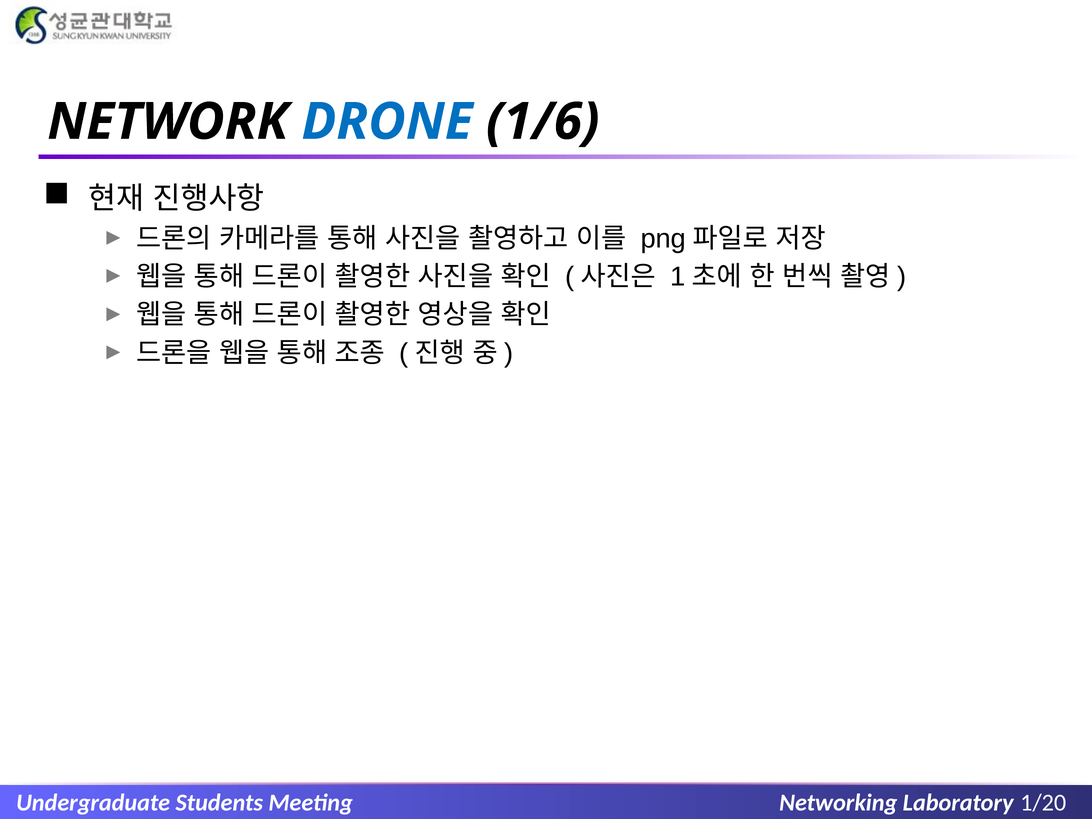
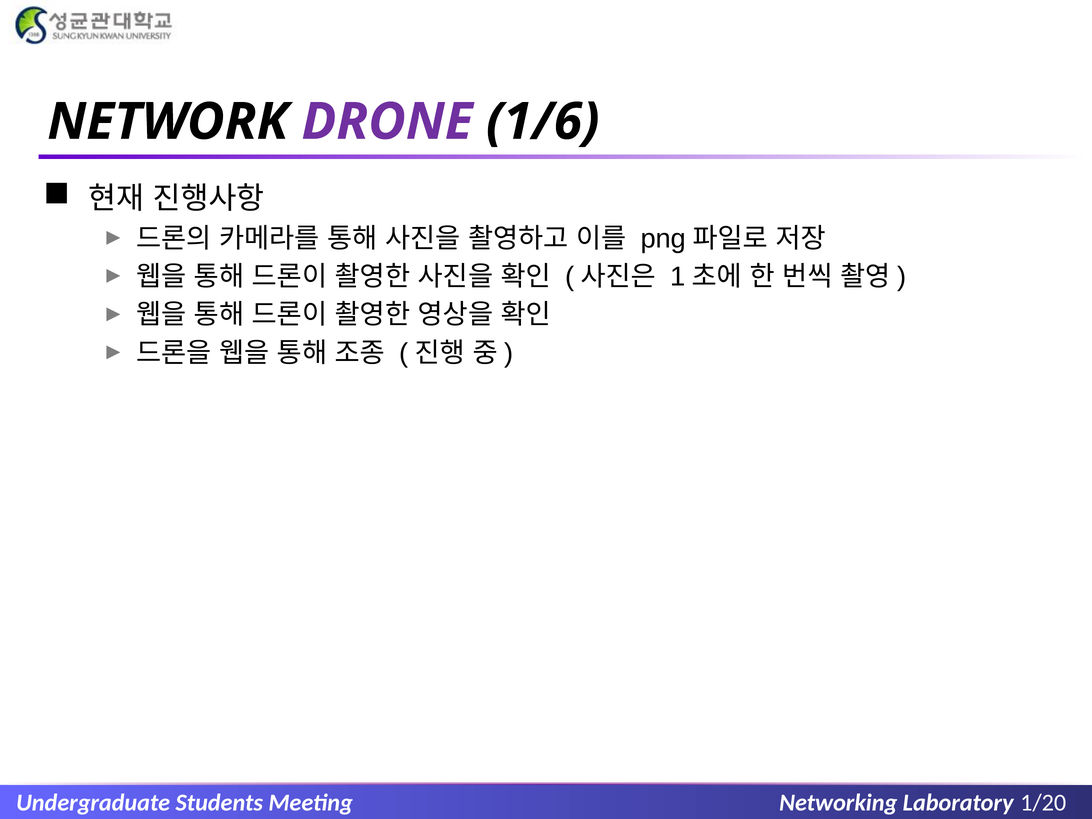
DRONE colour: blue -> purple (387, 122)
